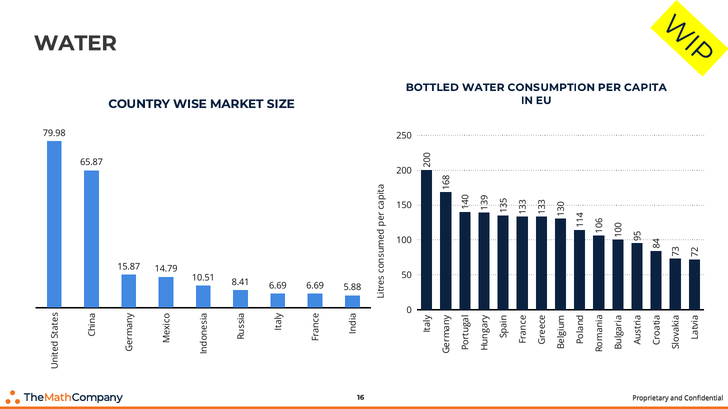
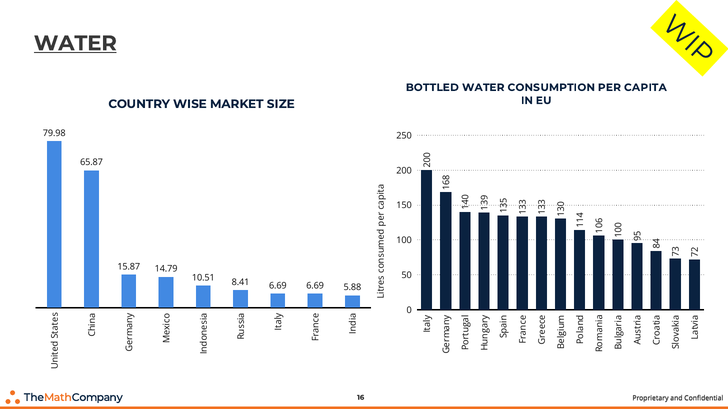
WATER underline: none -> present (75, 43)
